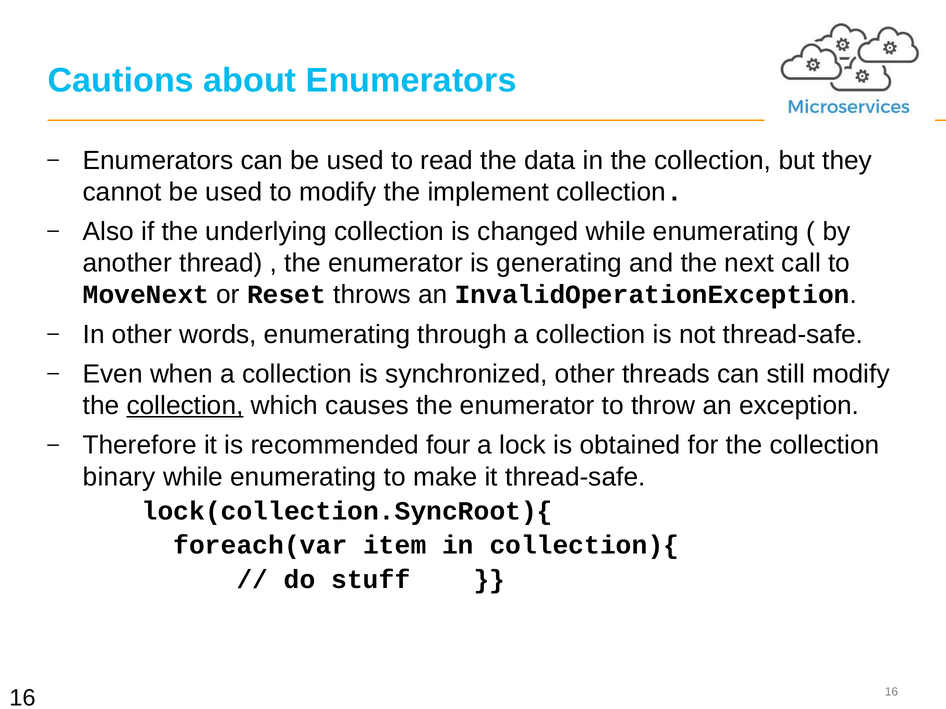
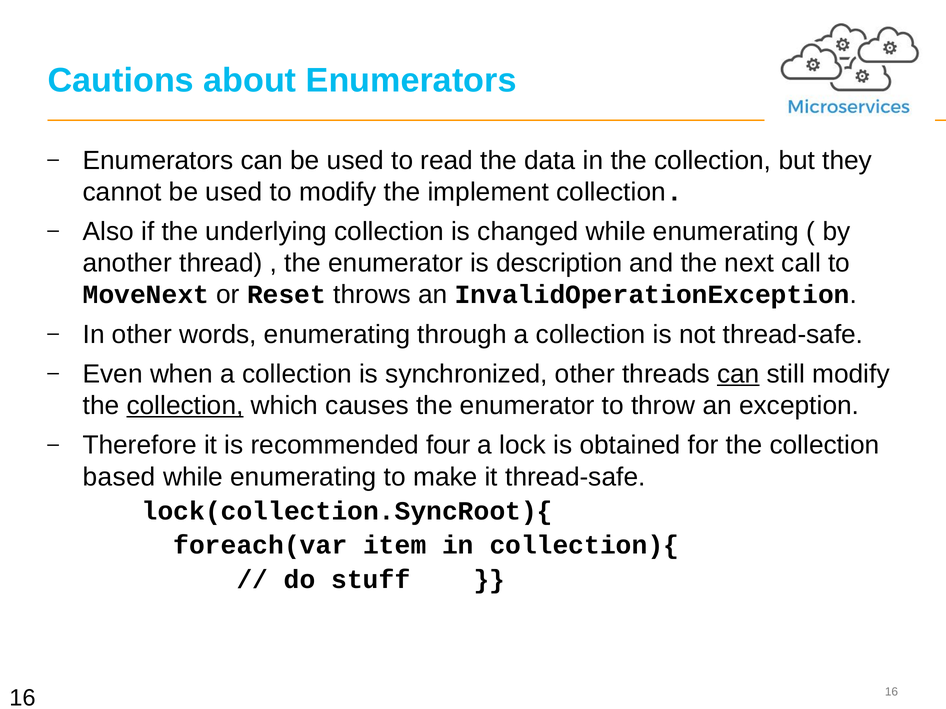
generating: generating -> description (559, 263)
can underline: none -> present (738, 374)
binary: binary -> based (119, 477)
